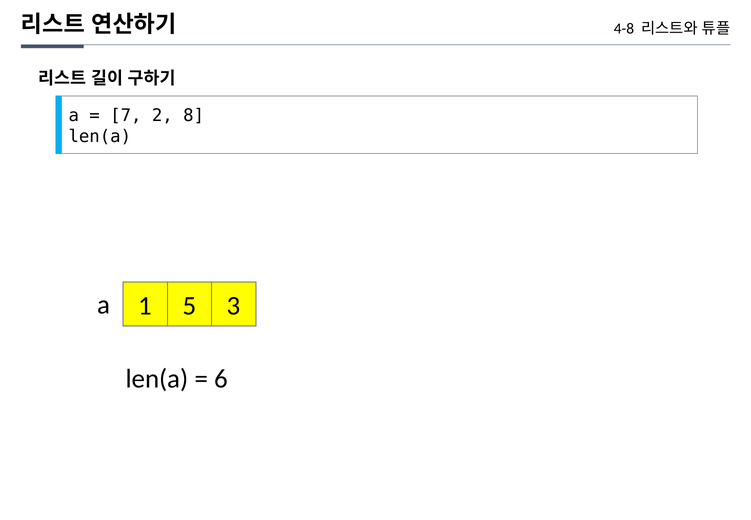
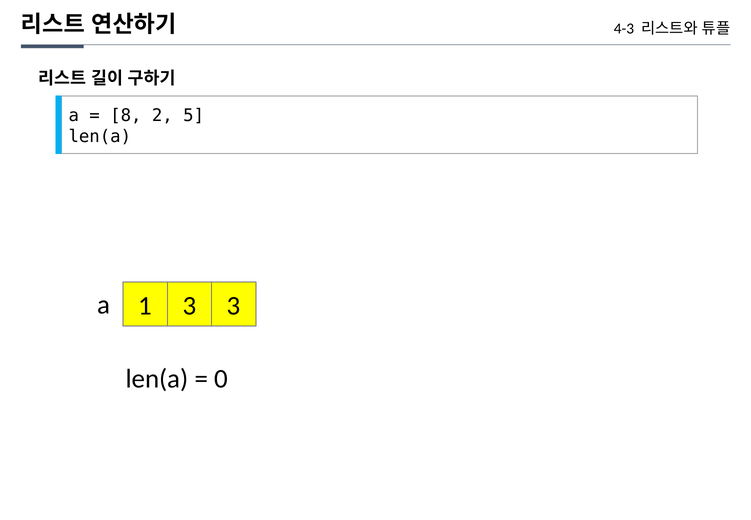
4-8: 4-8 -> 4-3 (624, 28)
7: 7 -> 8 (126, 116)
8: 8 -> 5 (194, 116)
1 5: 5 -> 3 (189, 306)
6: 6 -> 0 (221, 379)
